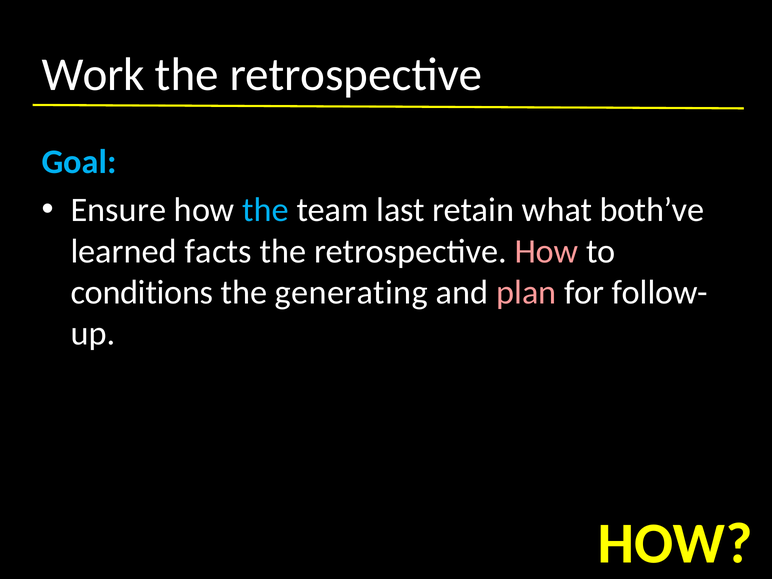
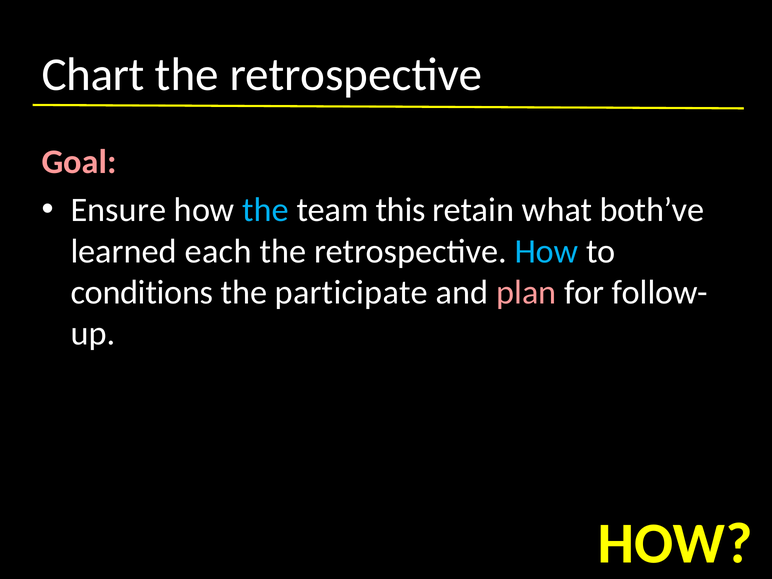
Work: Work -> Chart (93, 75)
Goal colour: light blue -> pink (79, 162)
last: last -> this (401, 210)
facts: facts -> each (218, 251)
How colour: pink -> light blue (547, 251)
generating: generating -> participate (351, 292)
